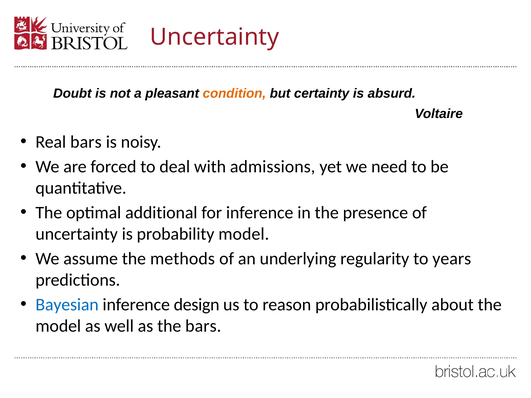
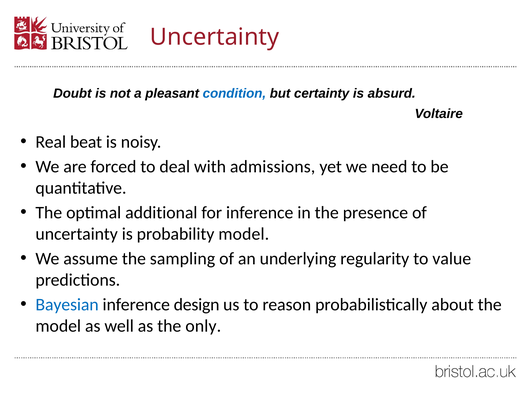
condition colour: orange -> blue (234, 94)
Real bars: bars -> beat (86, 142)
methods: methods -> sampling (183, 259)
years: years -> value (452, 259)
the bars: bars -> only (203, 326)
